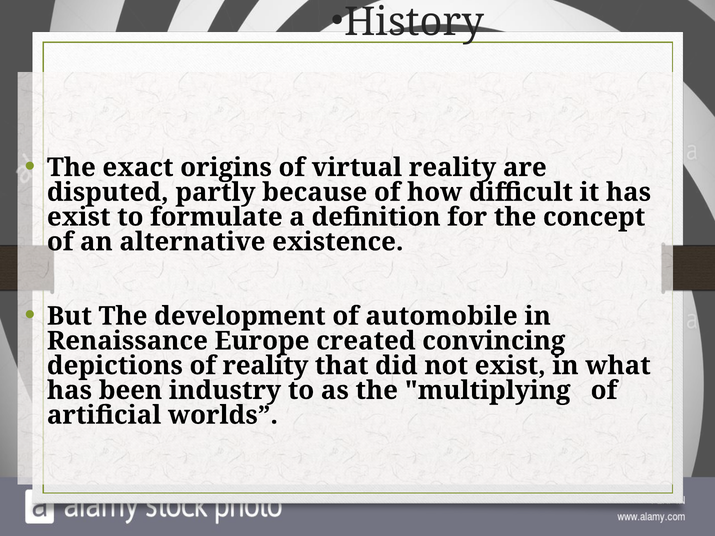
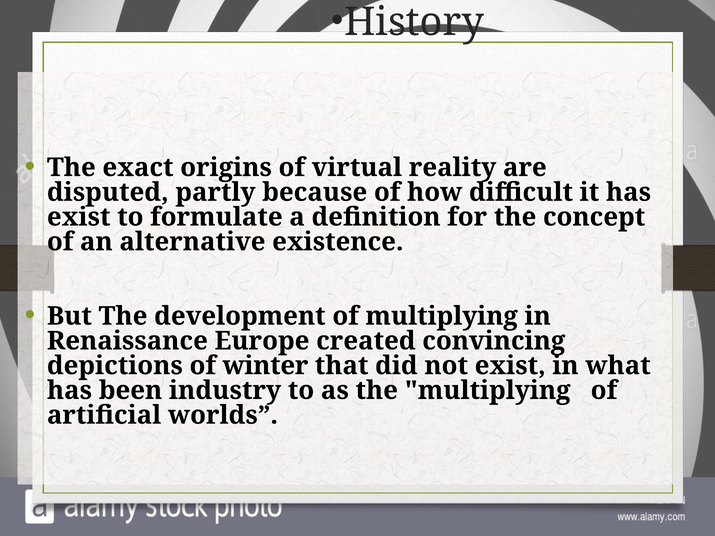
of automobile: automobile -> multiplying (442, 316)
of reality: reality -> winter (265, 366)
